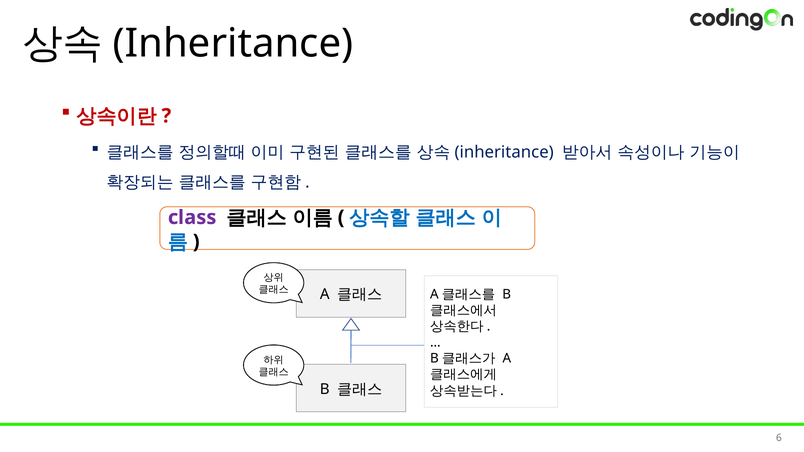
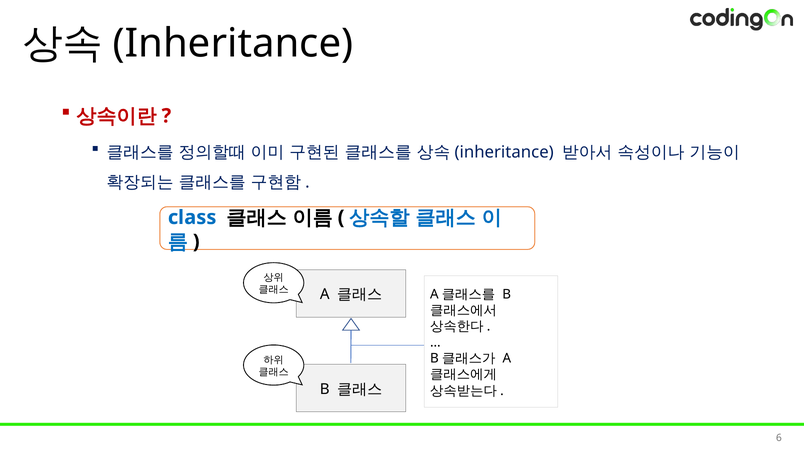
class colour: purple -> blue (192, 218)
